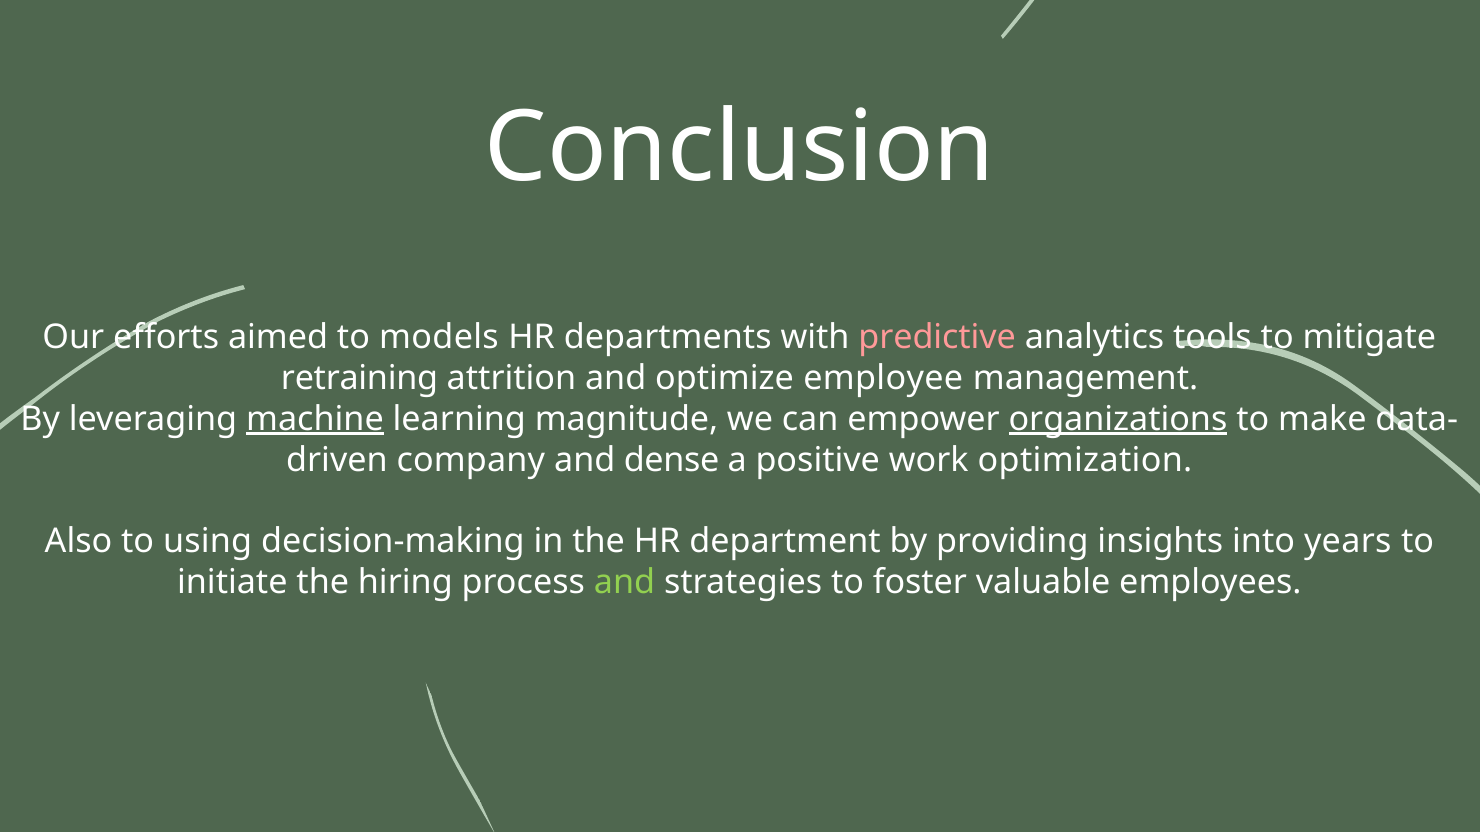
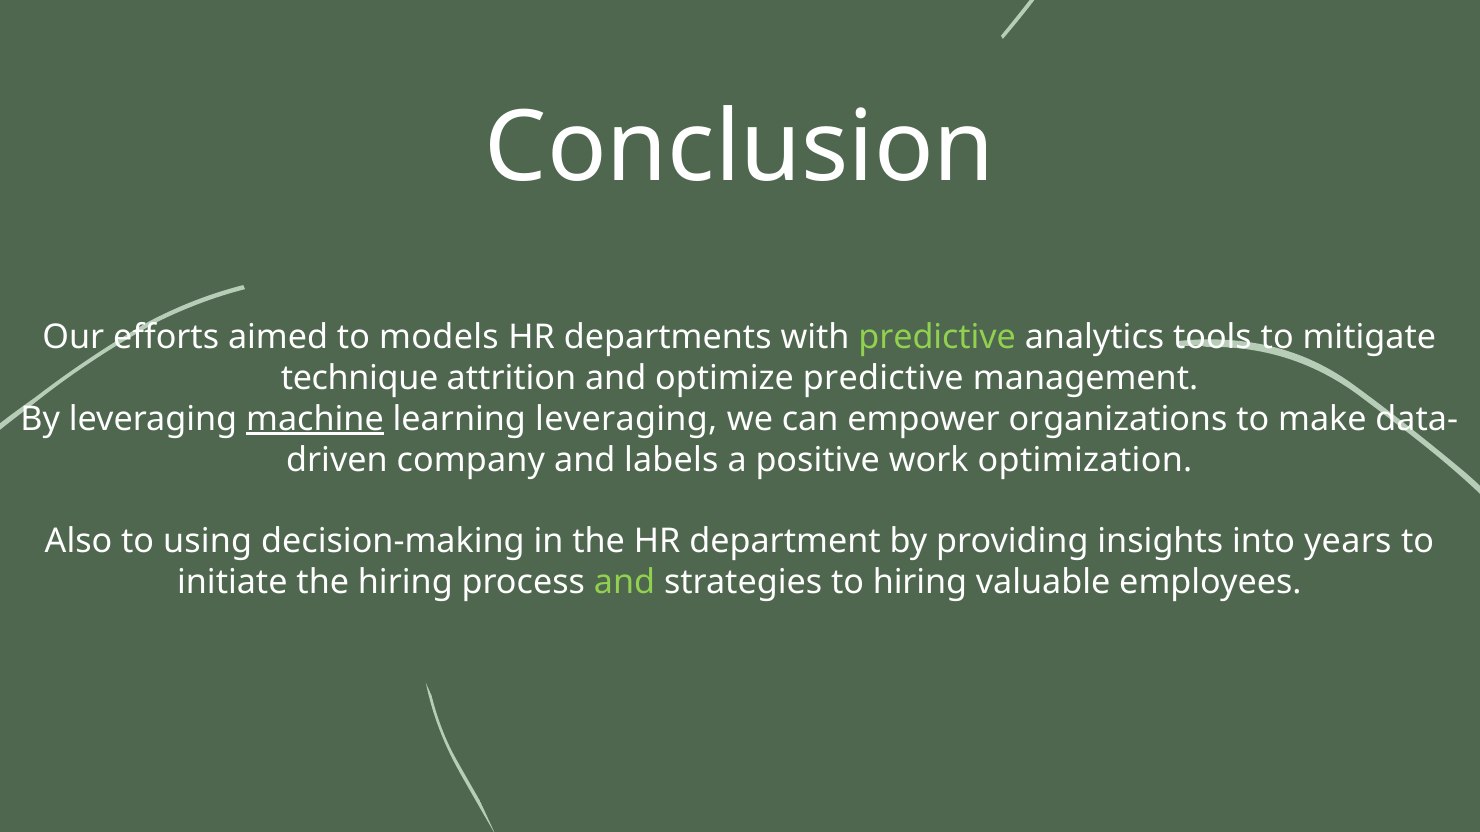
predictive colour: pink -> light green (937, 337)
retraining: retraining -> technique (360, 378)
optimize employee: employee -> predictive (883, 378)
learning magnitude: magnitude -> leveraging (626, 419)
organizations underline: present -> none (1118, 419)
dense: dense -> labels (671, 460)
to foster: foster -> hiring (920, 583)
